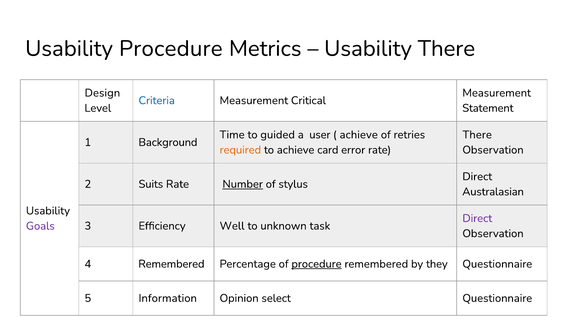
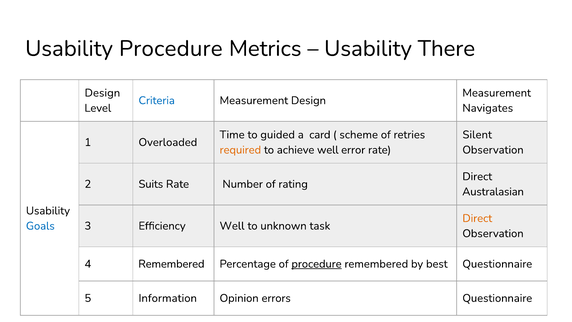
Measurement Critical: Critical -> Design (308, 100)
Statement: Statement -> Navigates (488, 108)
user: user -> card (320, 135)
achieve: achieve -> scheme (359, 135)
There: There -> Silent (477, 135)
Background: Background -> Overloaded (168, 142)
achieve card: card -> well (328, 150)
Number underline: present -> none (243, 184)
stylus: stylus -> rating (293, 184)
Direct colour: purple -> orange (477, 218)
Goals colour: purple -> blue (40, 226)
they: they -> best (437, 264)
select: select -> errors (276, 298)
